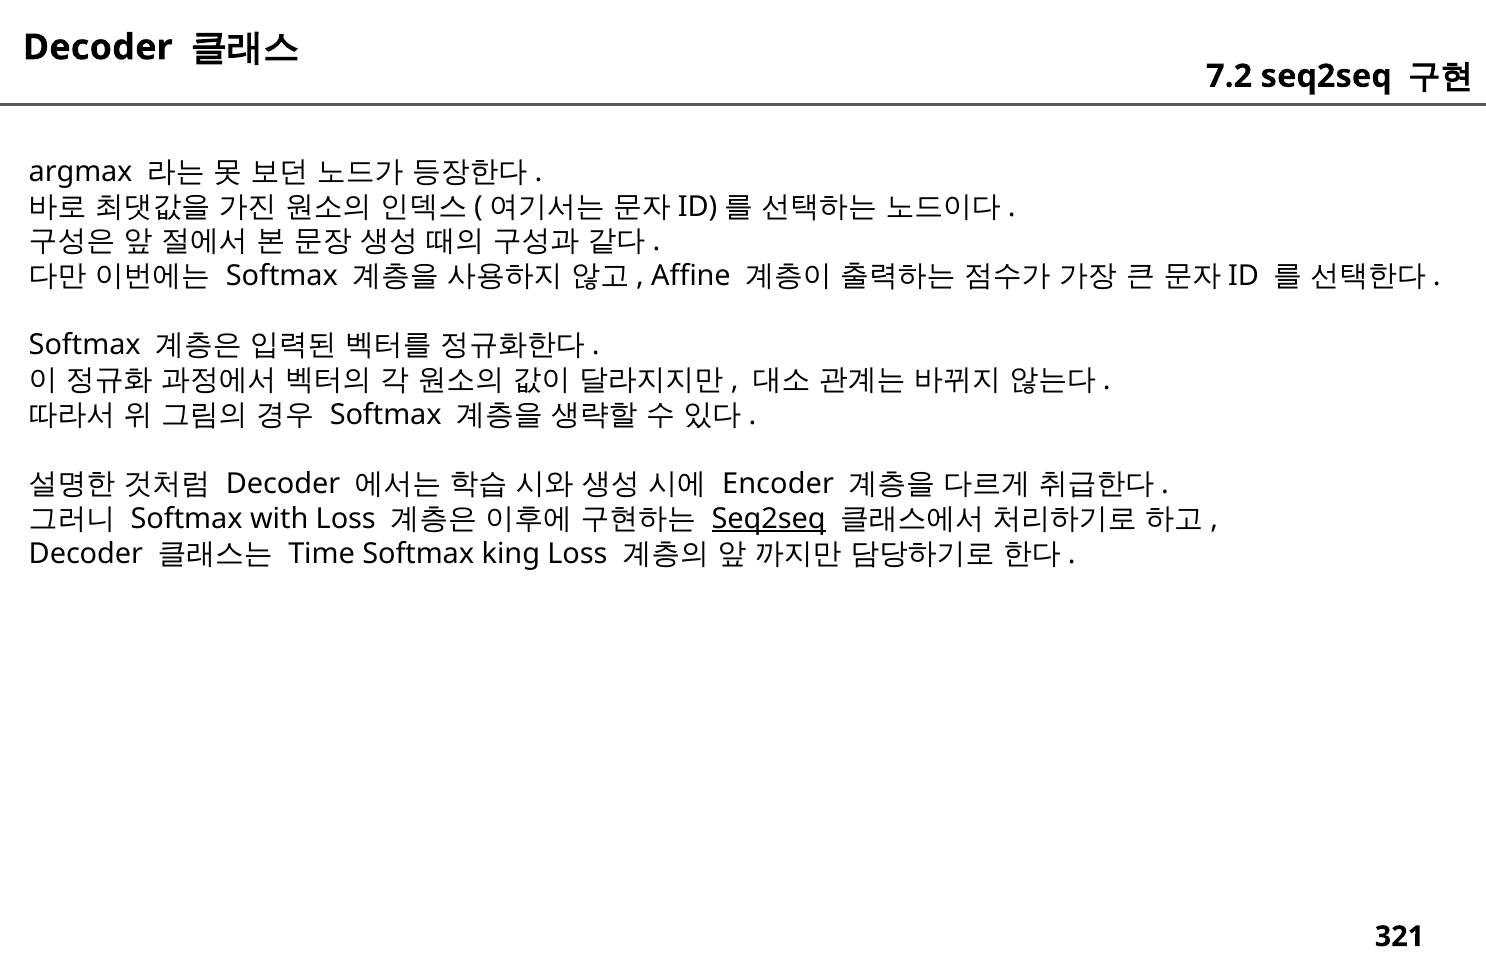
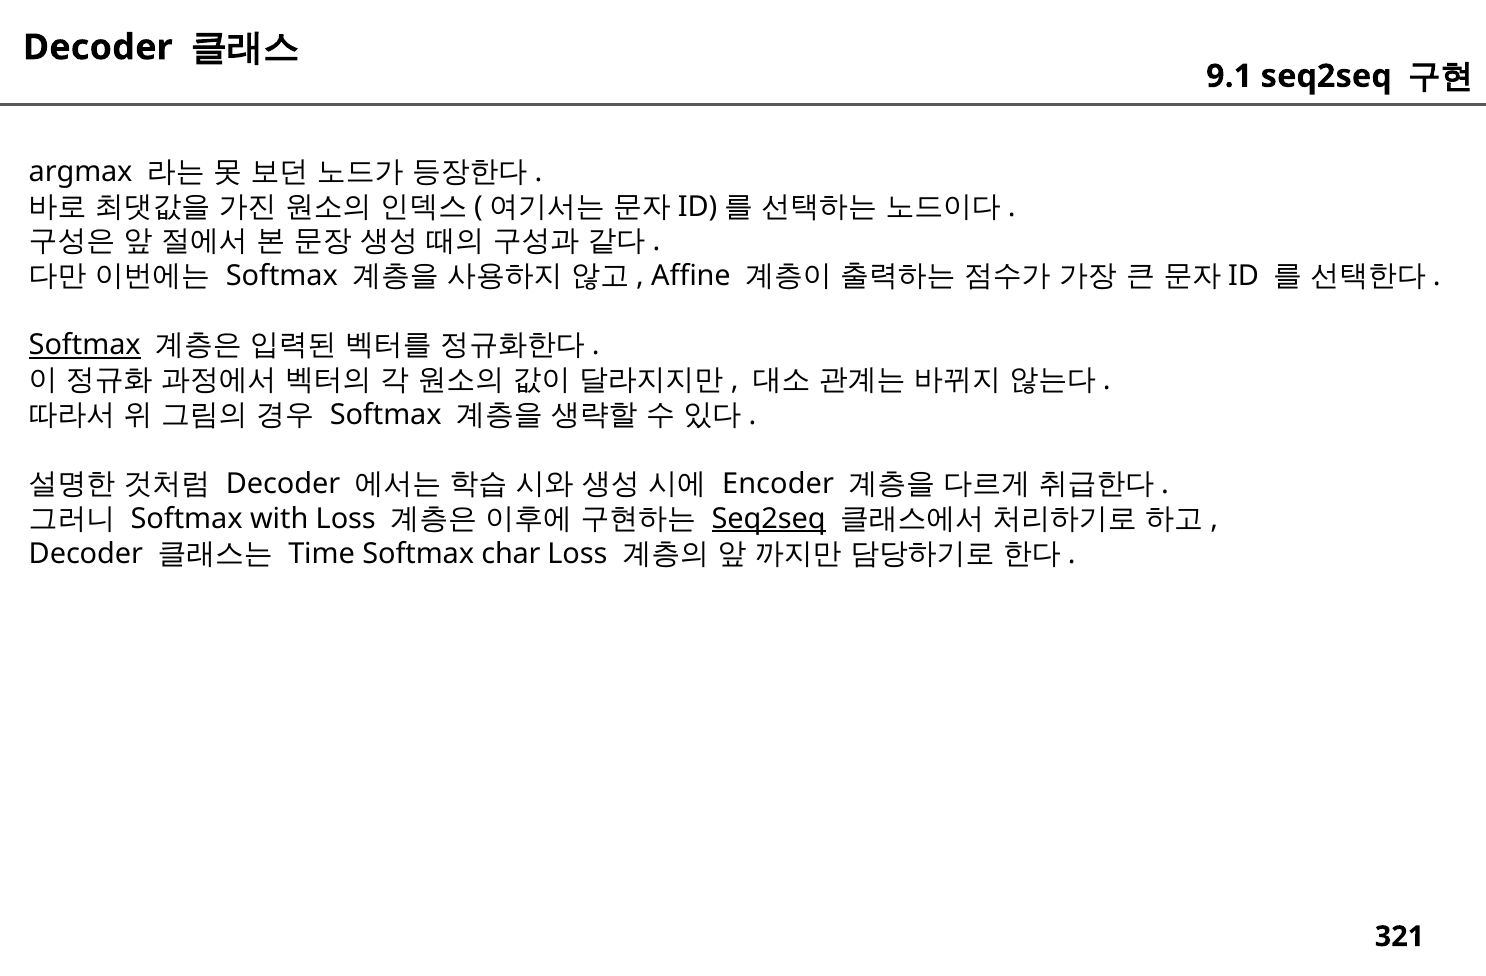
7.2: 7.2 -> 9.1 (1229, 76)
Softmax underline: none -> present (85, 345)
king: king -> char (511, 554)
